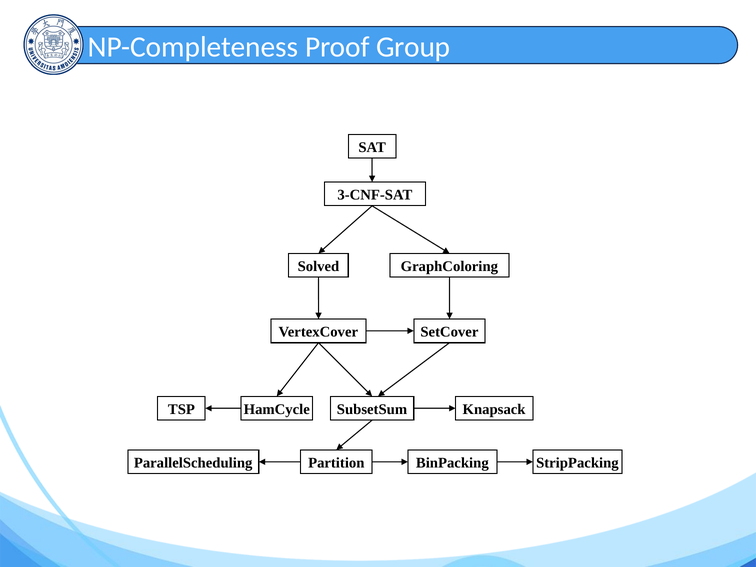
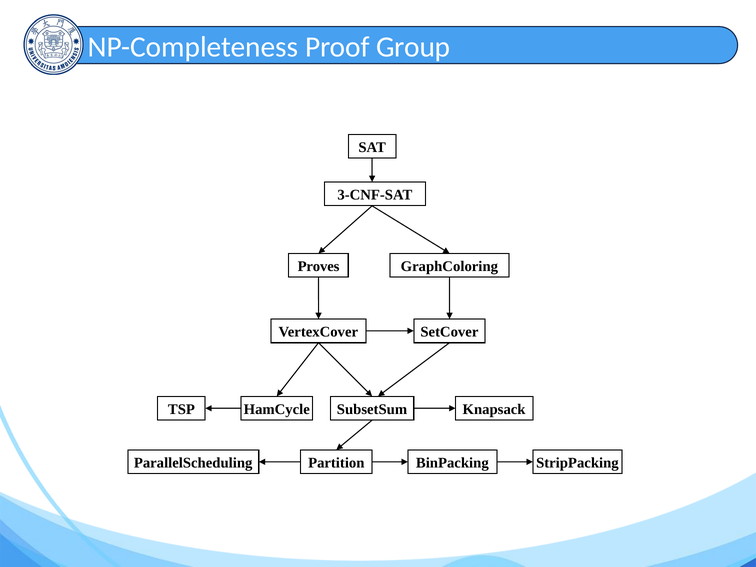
Solved: Solved -> Proves (319, 266)
